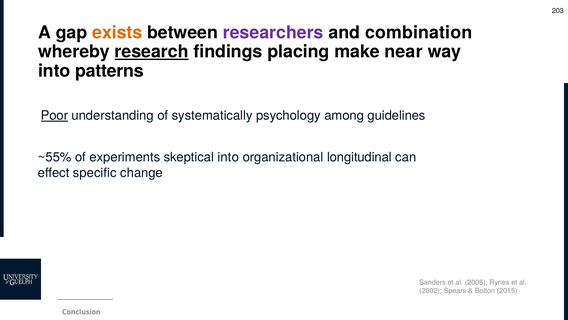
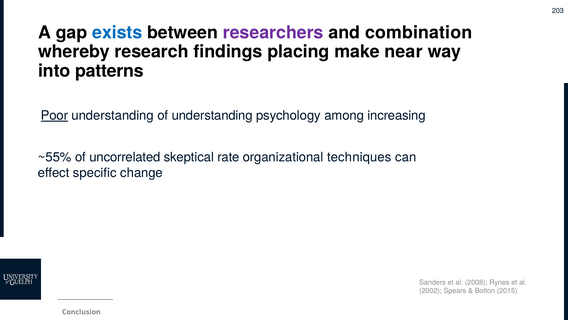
exists colour: orange -> blue (117, 32)
research underline: present -> none (152, 52)
of systematically: systematically -> understanding (212, 115)
guidelines: guidelines -> increasing (397, 115)
experiments: experiments -> uncorrelated (125, 157)
skeptical into: into -> rate (228, 157)
longitudinal: longitudinal -> techniques (359, 157)
